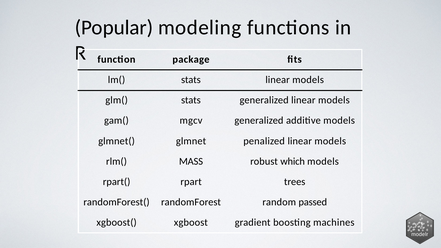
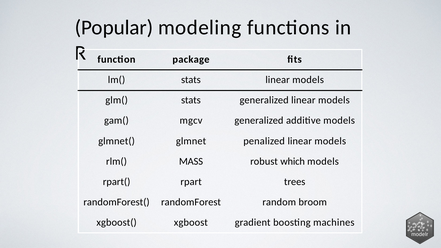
passed: passed -> broom (313, 202)
